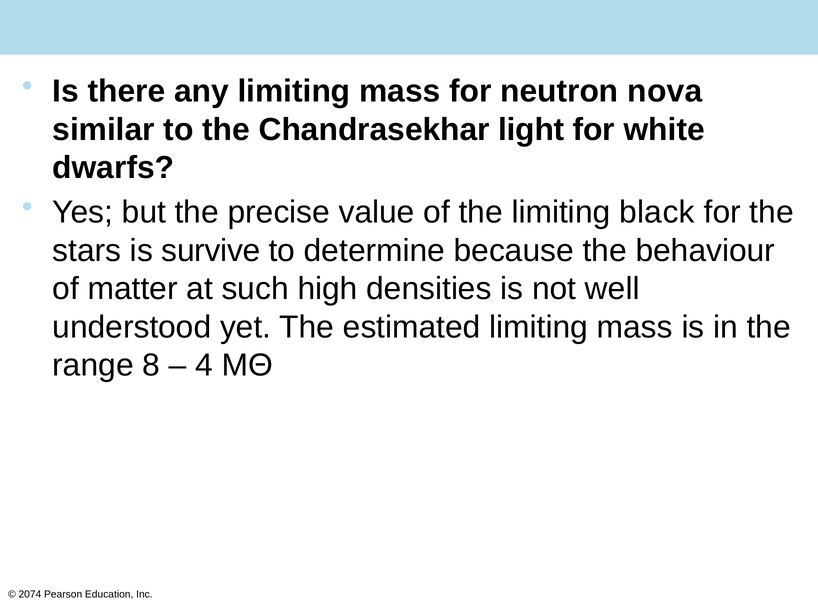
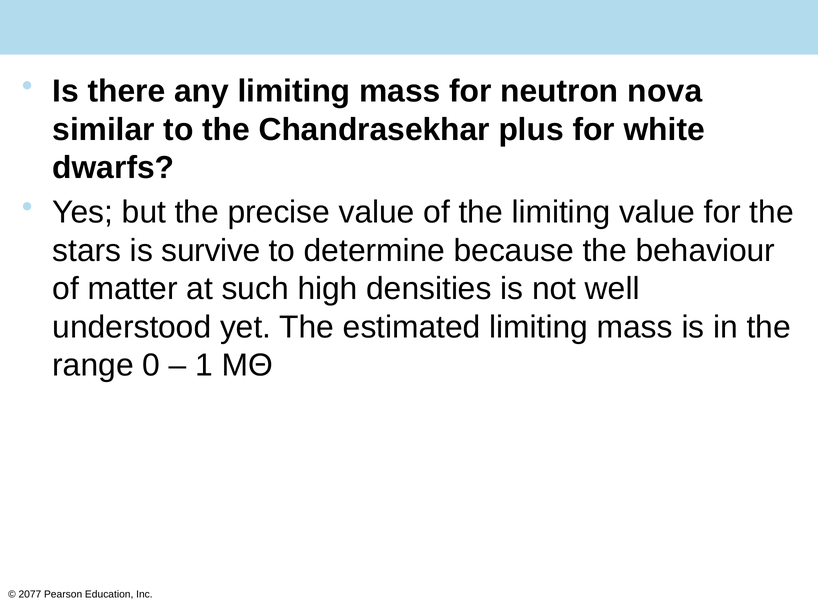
light: light -> plus (531, 129)
limiting black: black -> value (657, 212)
8: 8 -> 0 (151, 365)
4: 4 -> 1 (204, 365)
2074: 2074 -> 2077 (30, 594)
